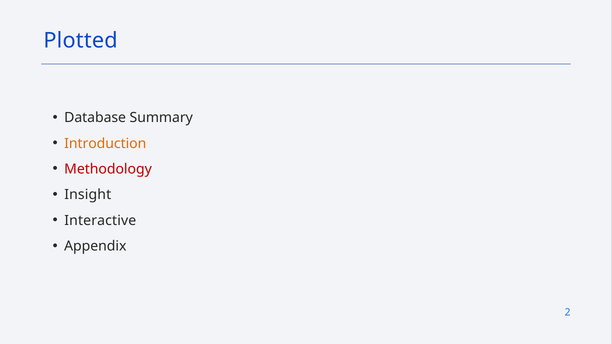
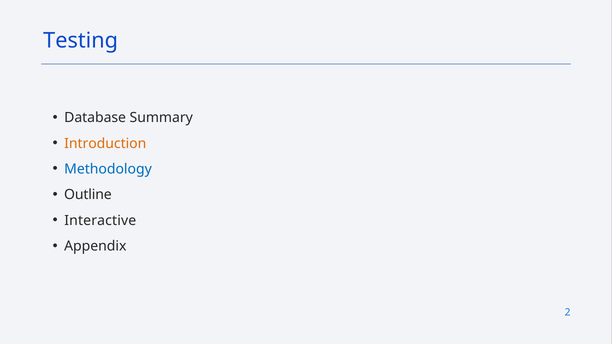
Plotted: Plotted -> Testing (81, 41)
Methodology colour: red -> blue (108, 169)
Insight: Insight -> Outline (88, 195)
